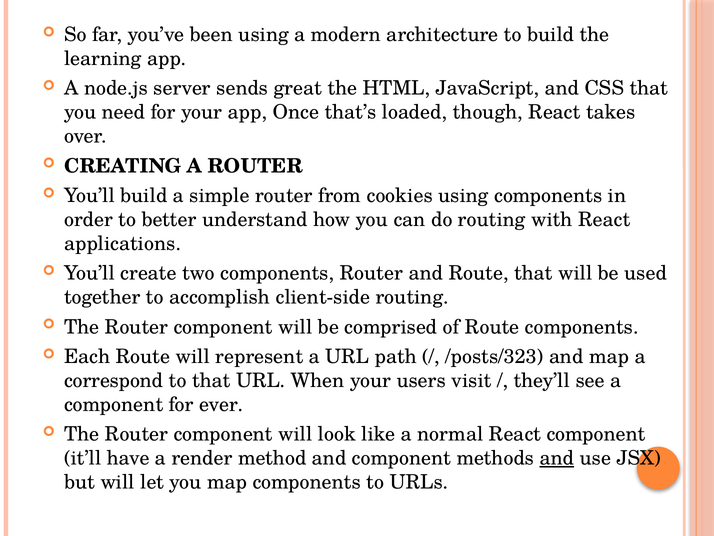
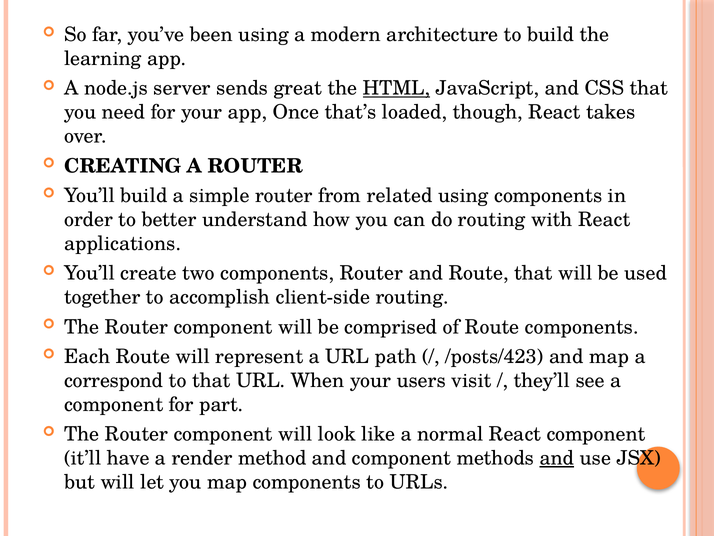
HTML underline: none -> present (396, 88)
cookies: cookies -> related (400, 196)
/posts/323: /posts/323 -> /posts/423 (495, 356)
ever: ever -> part (221, 404)
